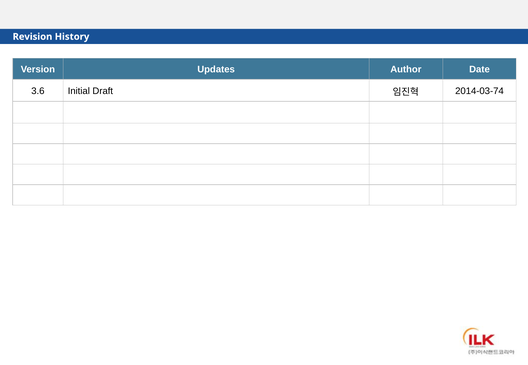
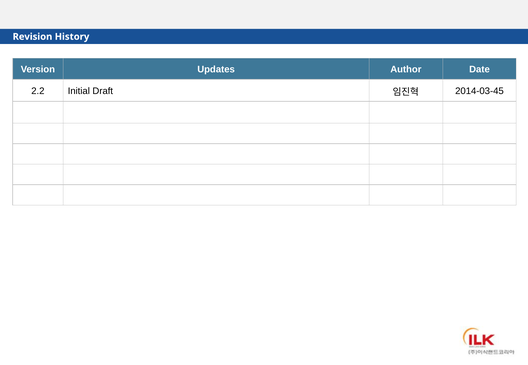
3.6: 3.6 -> 2.2 (38, 91)
2014-03-74: 2014-03-74 -> 2014-03-45 (479, 91)
